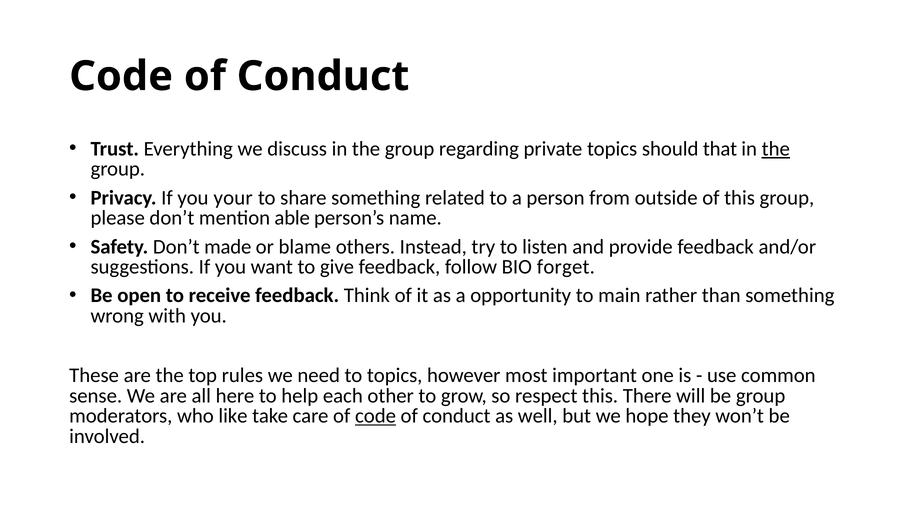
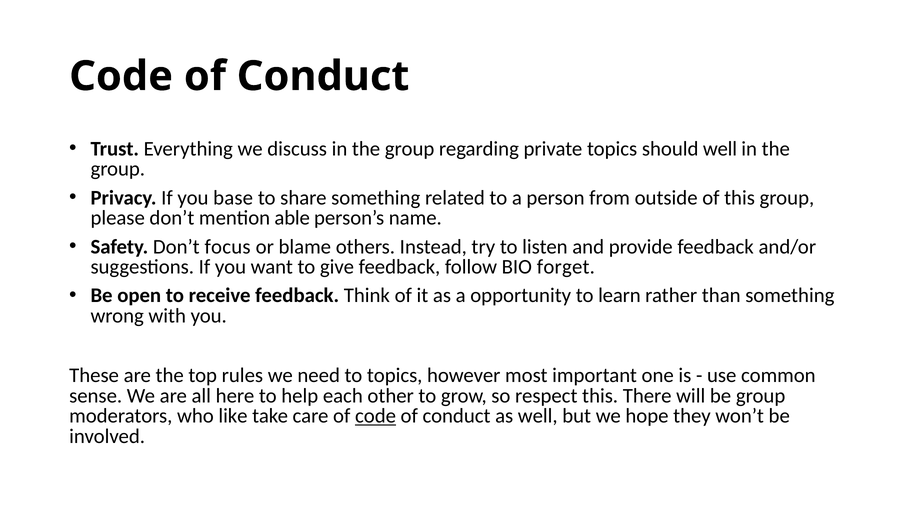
should that: that -> well (720, 149)
the underline: present -> none (776, 149)
your: your -> base (233, 198)
made: made -> focus (228, 247)
main: main -> learn (619, 295)
